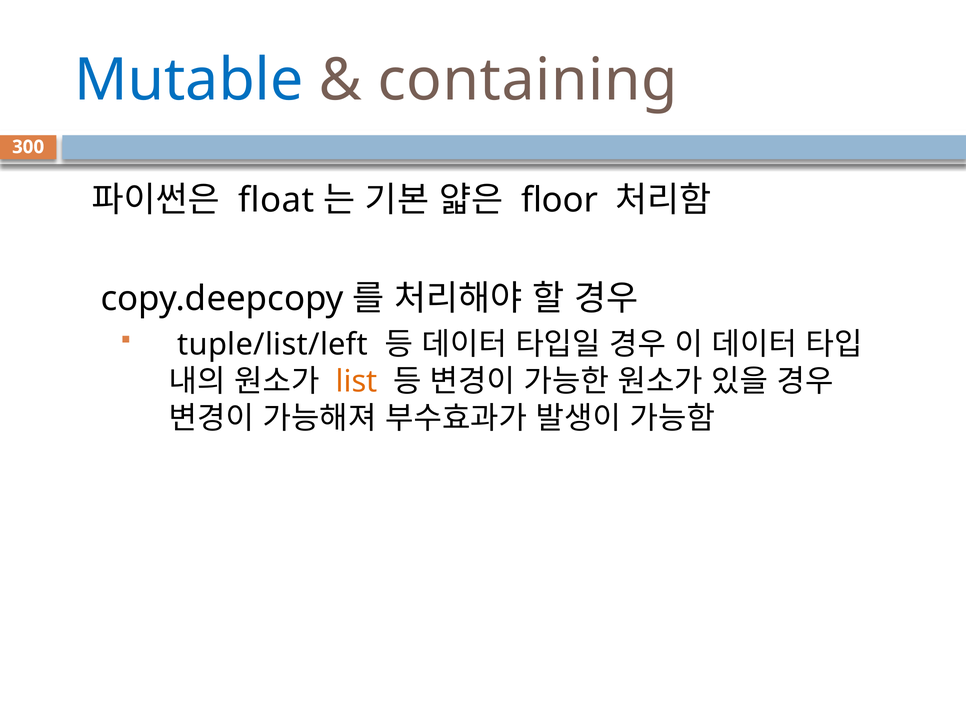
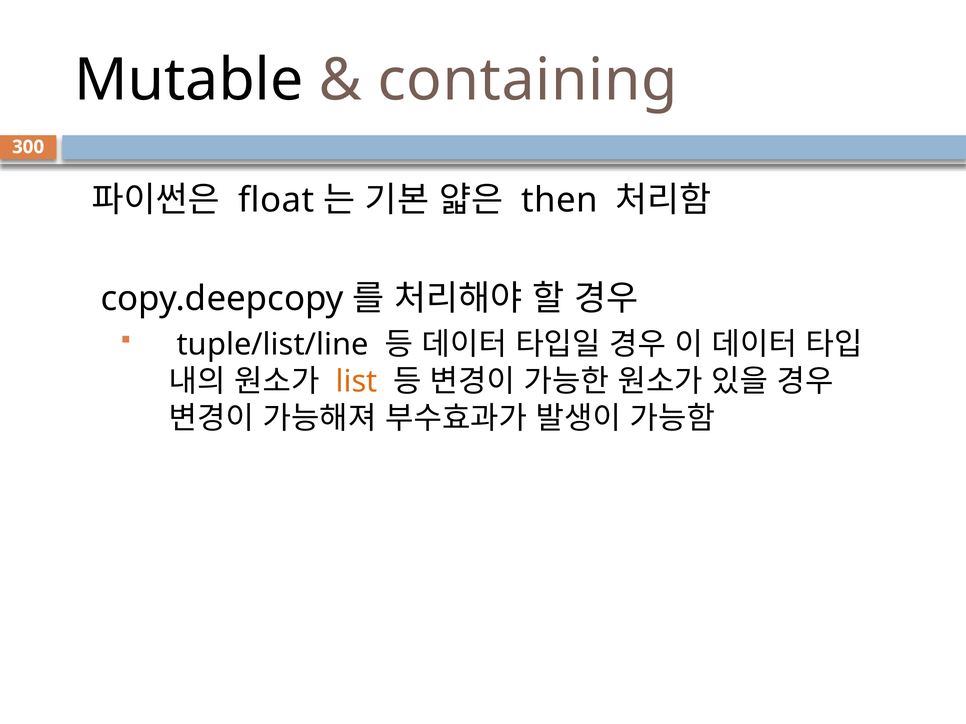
Mutable colour: blue -> black (189, 81)
floor: floor -> then (560, 200)
tuple/list/left: tuple/list/left -> tuple/list/line (273, 345)
